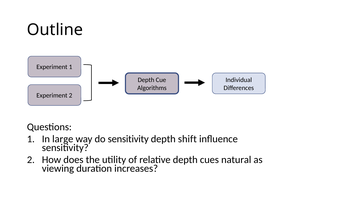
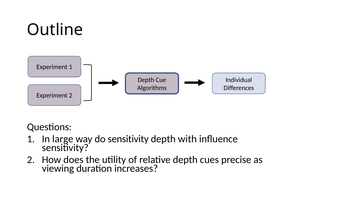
shift: shift -> with (187, 139)
natural: natural -> precise (236, 160)
